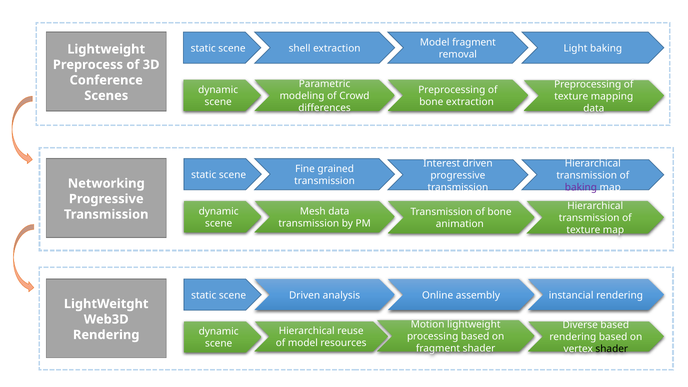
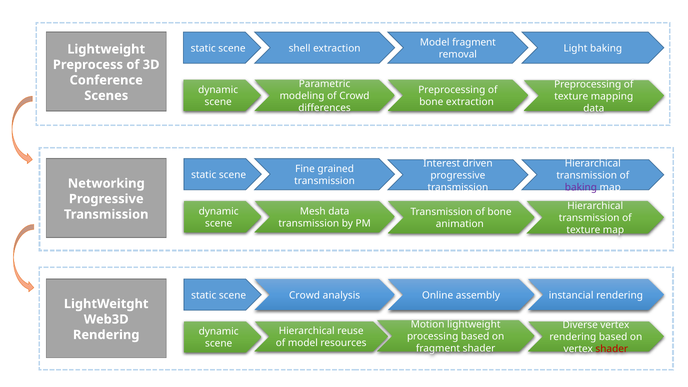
Driven: Driven -> Crowd (305, 295)
Diverse based: based -> vertex (615, 325)
shader colour: black -> red (612, 349)
